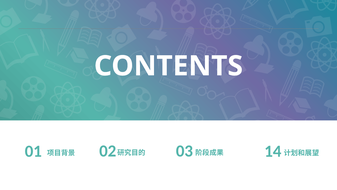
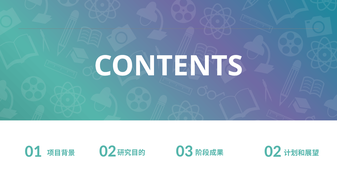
14: 14 -> 02 (273, 151)
